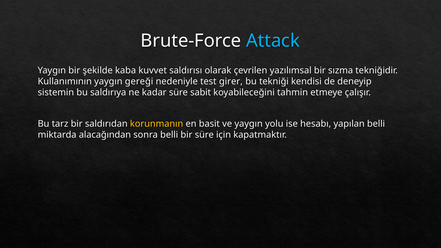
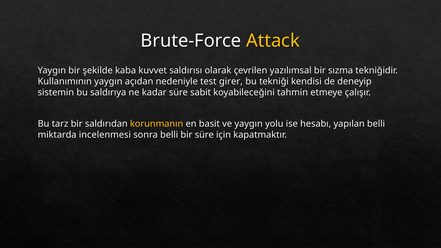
Attack colour: light blue -> yellow (273, 41)
gereği: gereği -> açıdan (139, 82)
alacağından: alacağından -> incelenmesi (105, 135)
